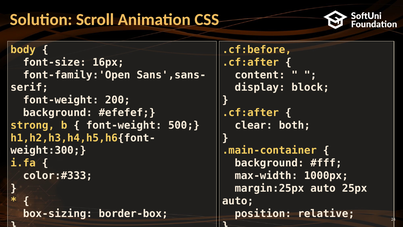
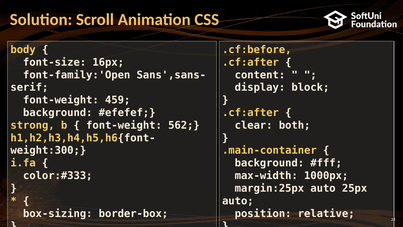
200: 200 -> 459 (118, 100)
500: 500 -> 562 (184, 125)
